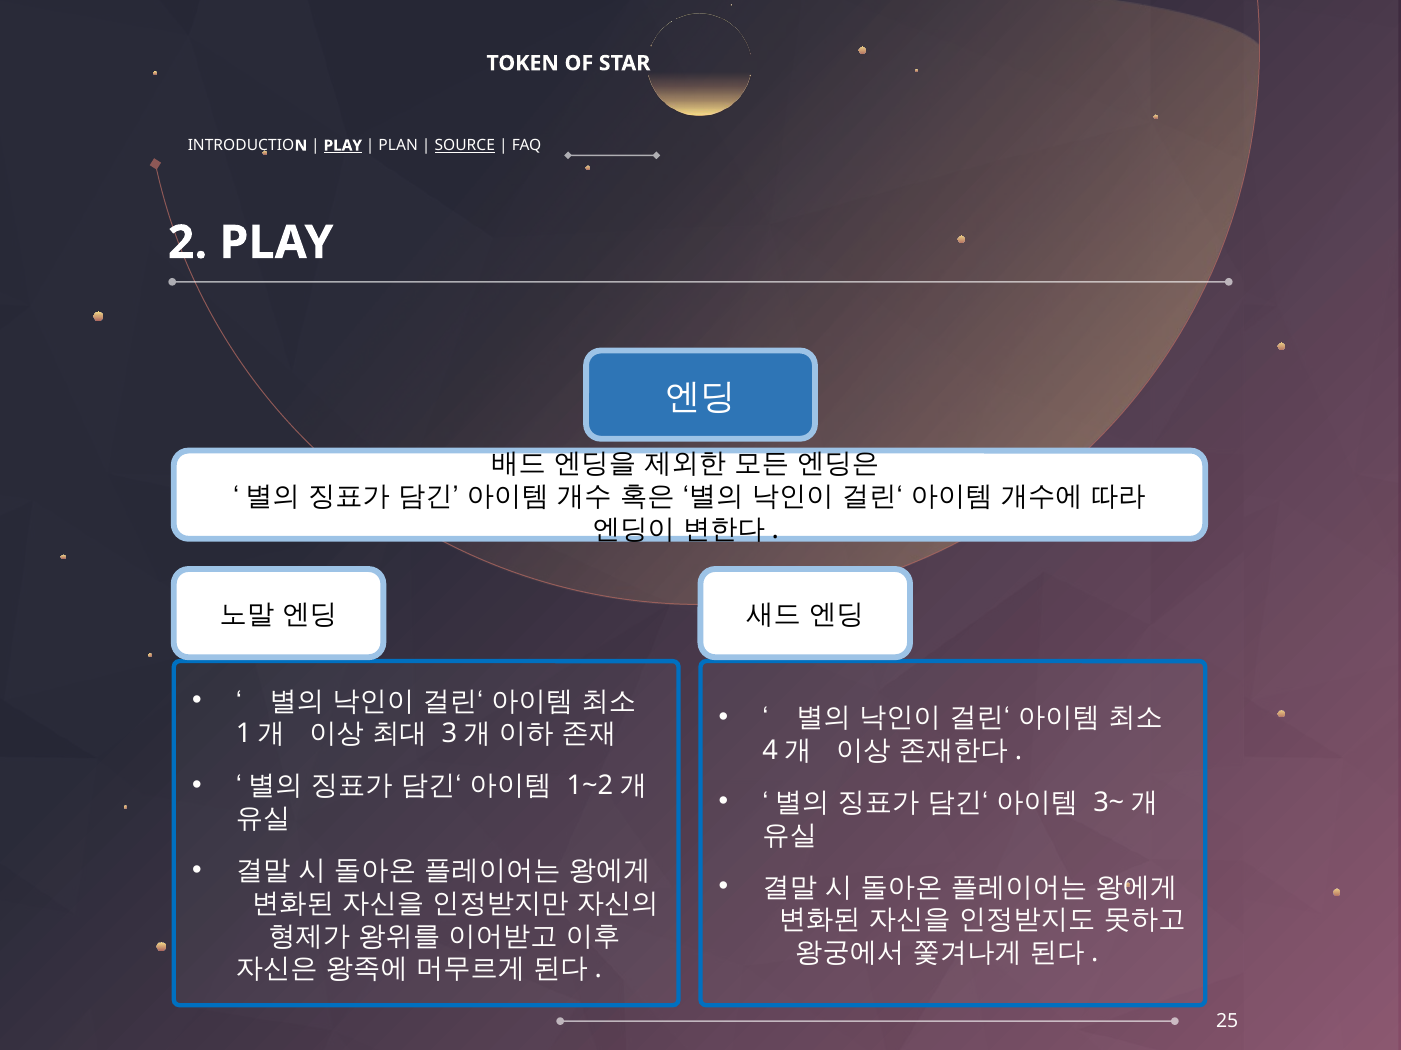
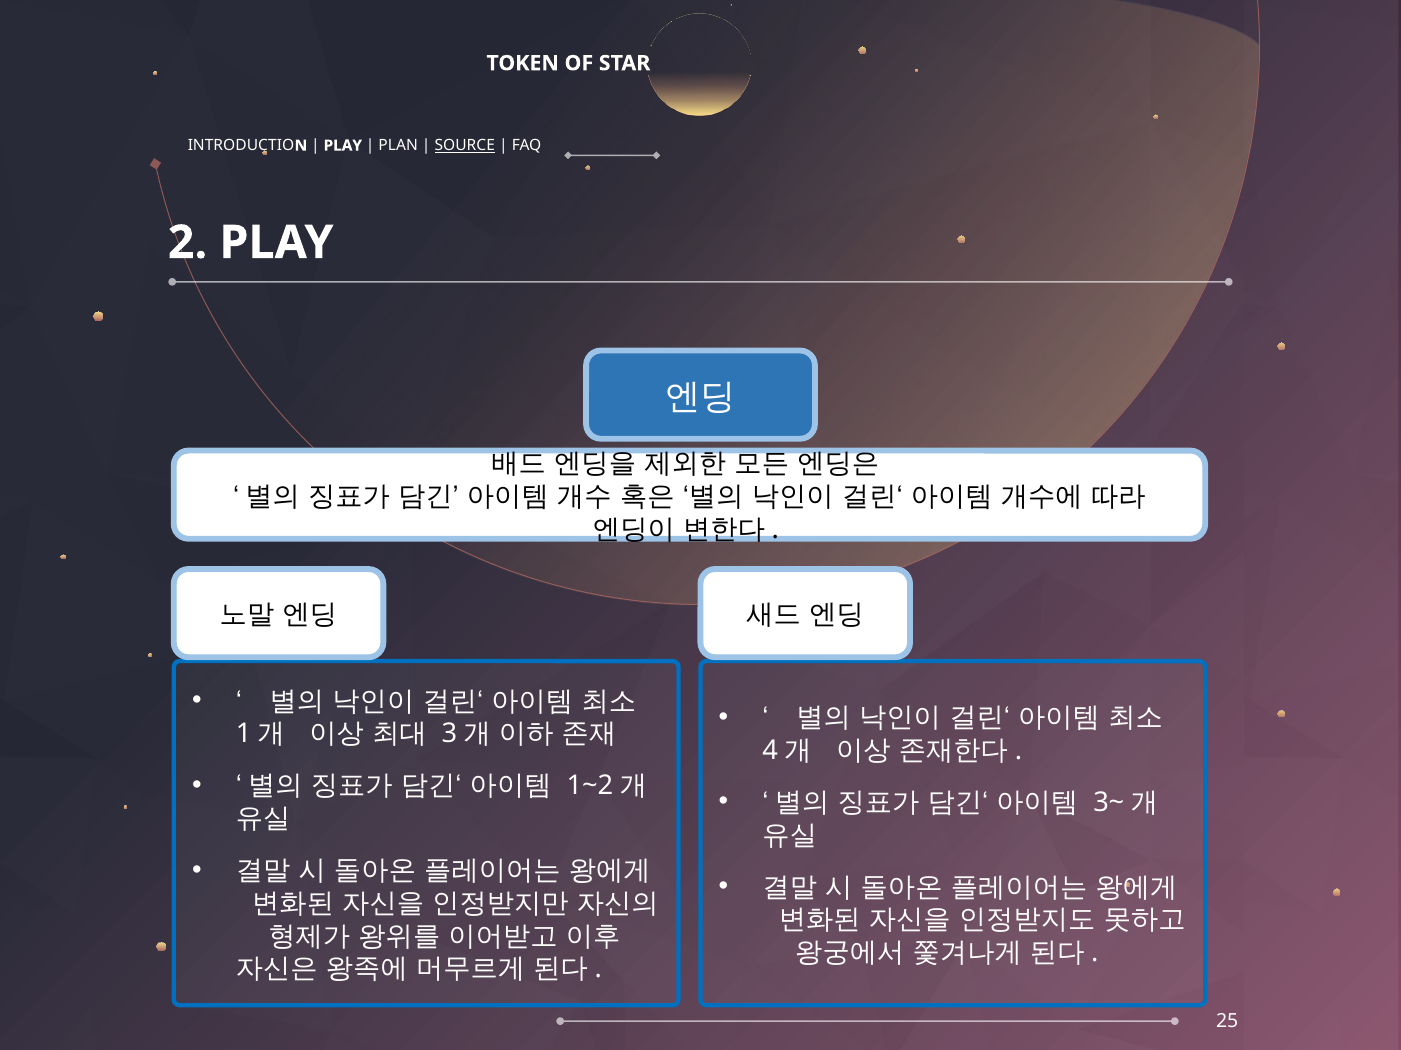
PLAY underline: present -> none (343, 146)
